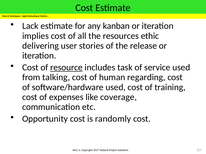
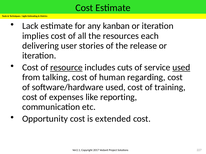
ethic: ethic -> each (150, 36)
task: task -> cuts (125, 68)
used underline: none -> present (181, 68)
coverage: coverage -> reporting (119, 97)
randomly: randomly -> extended (113, 119)
